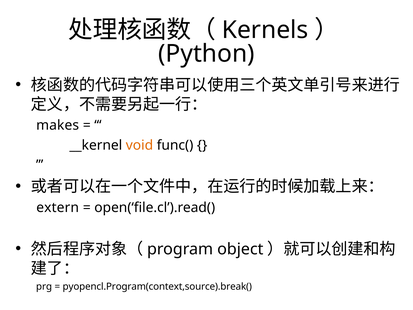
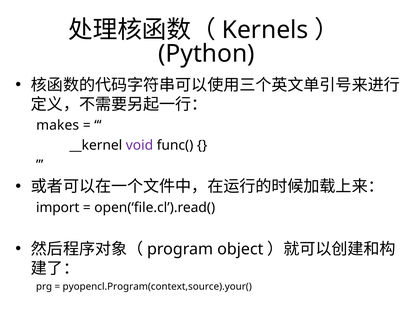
void colour: orange -> purple (140, 145)
extern: extern -> import (58, 207)
pyopencl.Program(context,source).break(: pyopencl.Program(context,source).break( -> pyopencl.Program(context,source).your( (157, 287)
